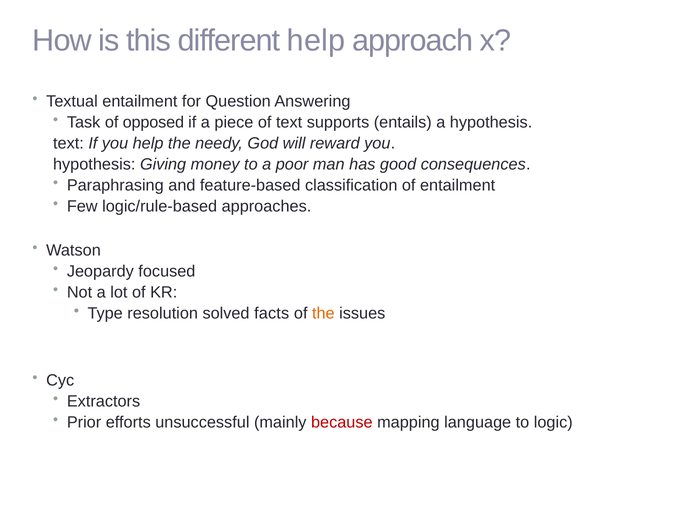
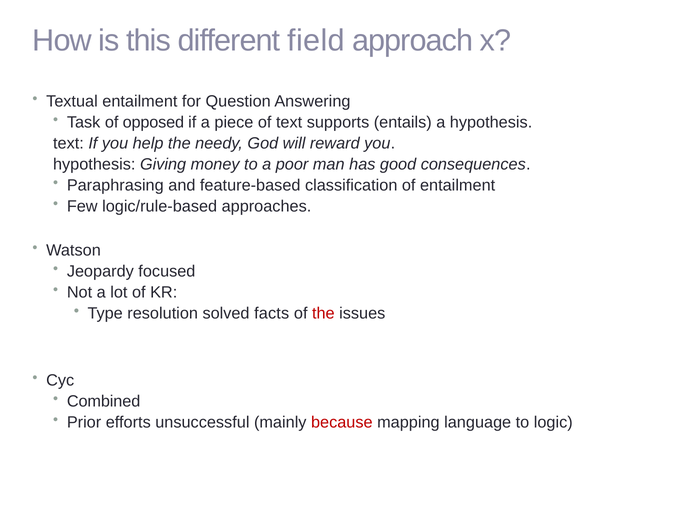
different help: help -> field (316, 41)
the colour: orange -> red (323, 313)
Extractors: Extractors -> Combined (104, 401)
